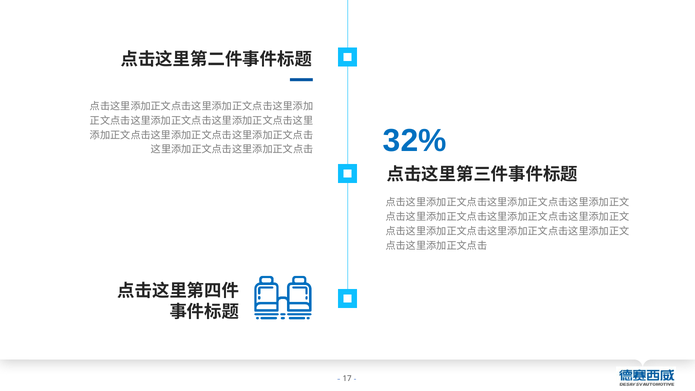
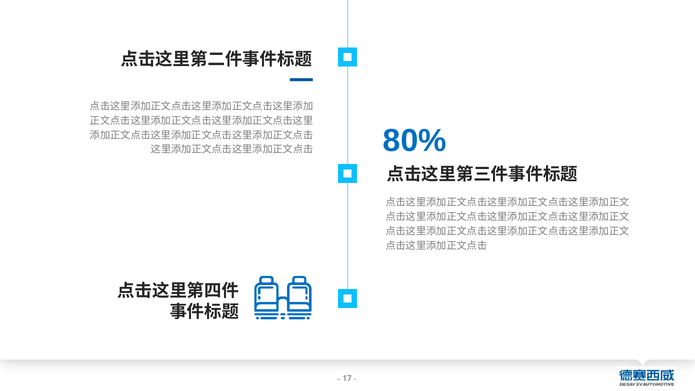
32%: 32% -> 80% (415, 141)
